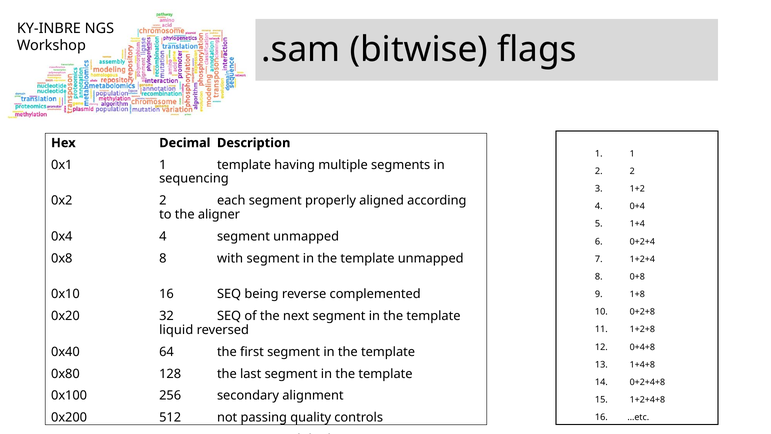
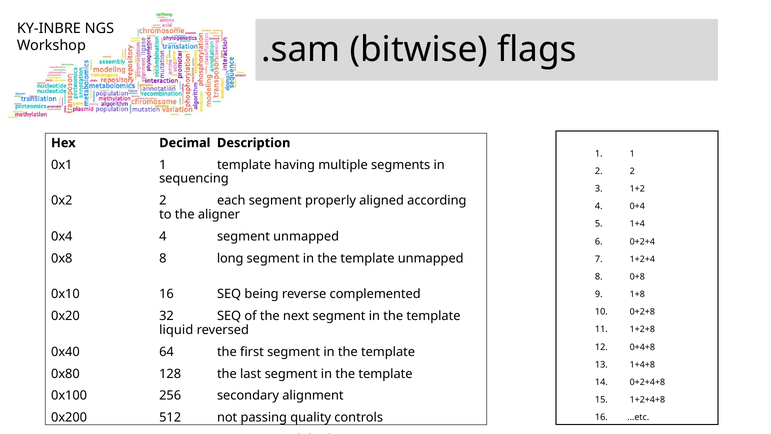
with: with -> long (230, 258)
